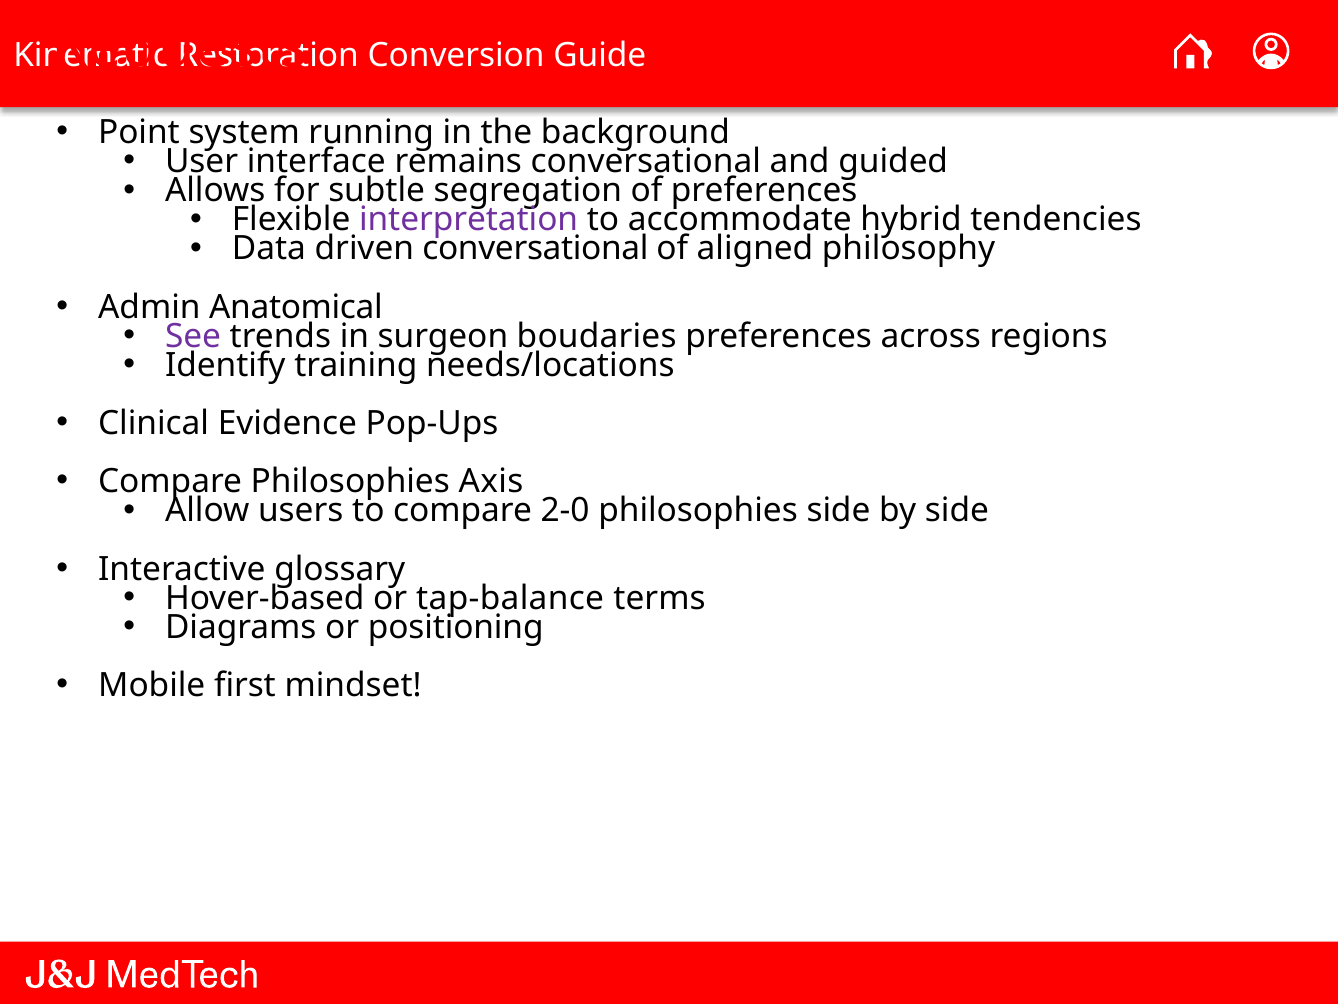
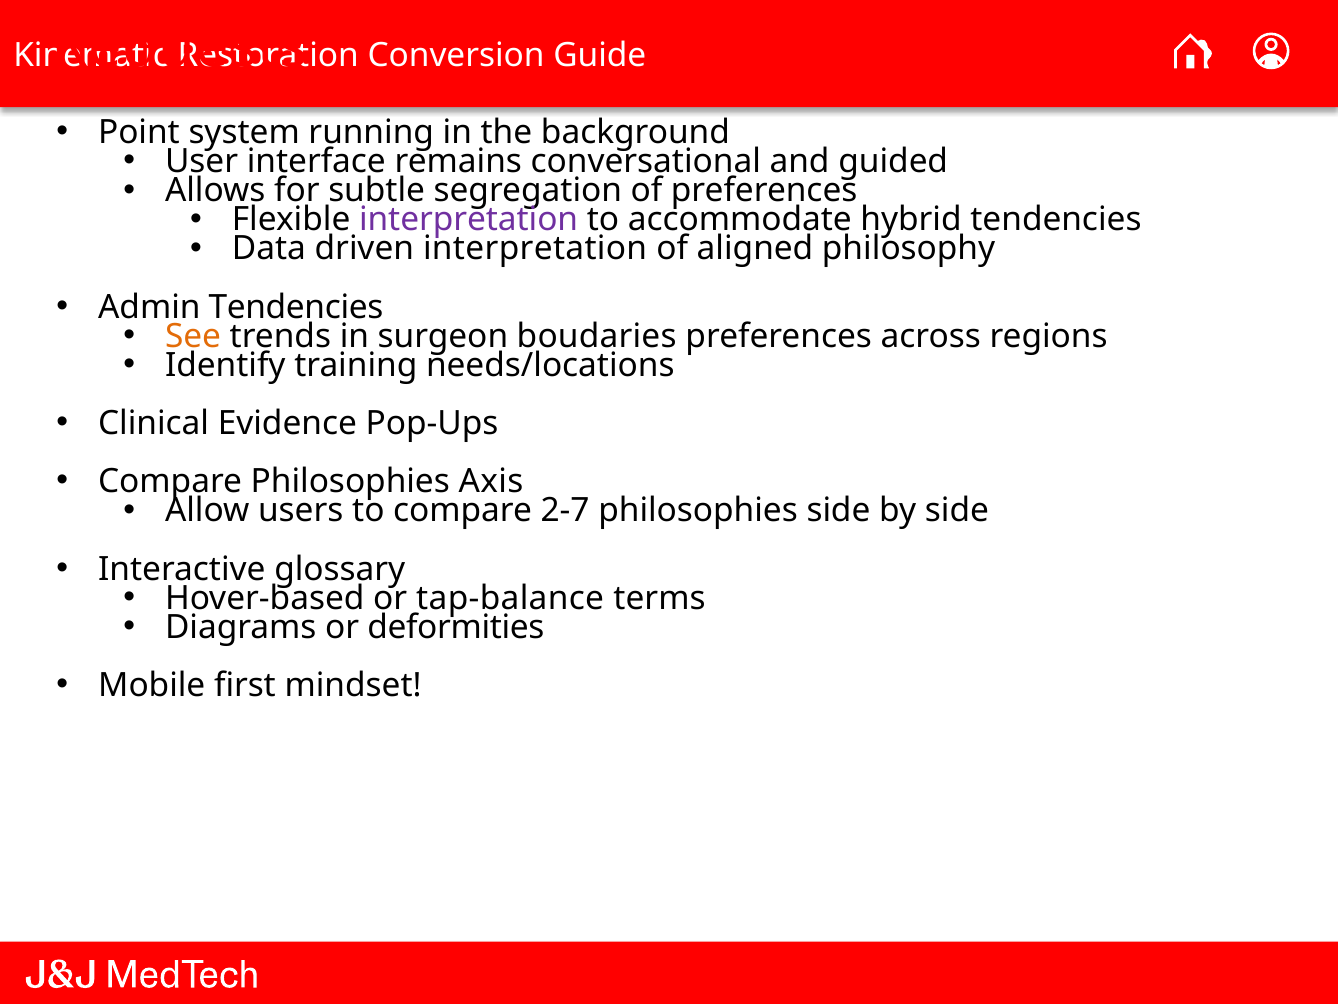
driven conversational: conversational -> interpretation (535, 249)
Anatomical: Anatomical -> Tendencies (296, 307)
See colour: purple -> orange (193, 336)
2-0: 2-0 -> 2-7 (565, 511)
positioning: positioning -> deformities (456, 627)
